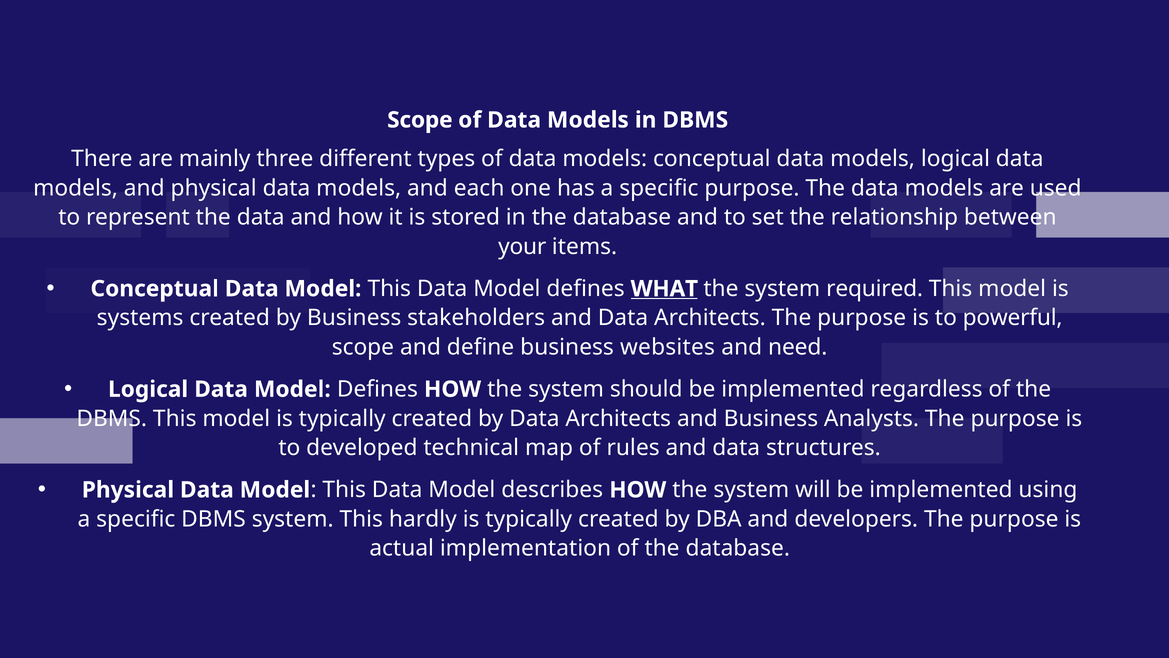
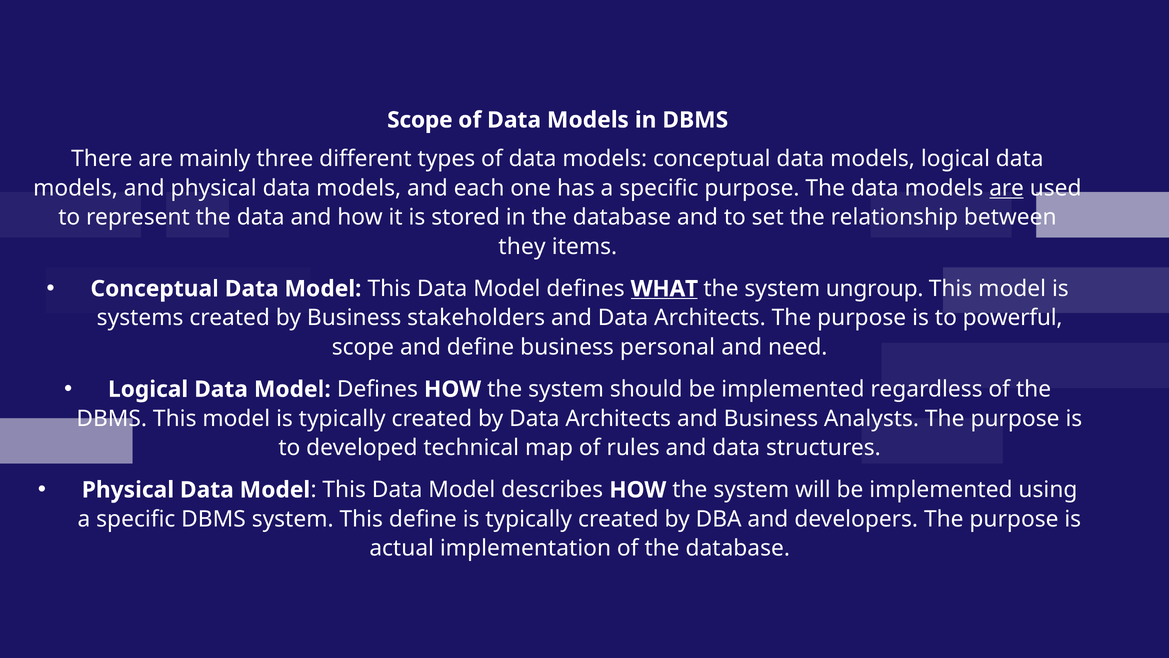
are underline: none -> present (1007, 188)
your: your -> they (522, 246)
required: required -> ungroup (875, 289)
websites: websites -> personal (667, 347)
This hardly: hardly -> define (423, 519)
